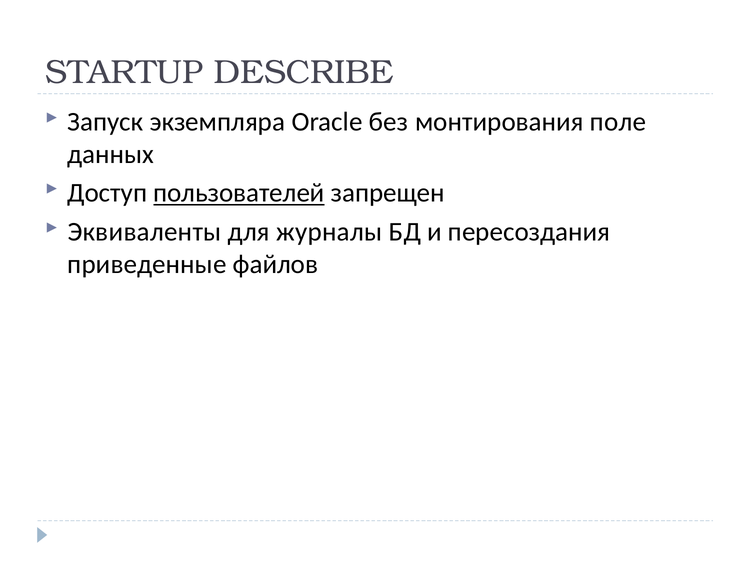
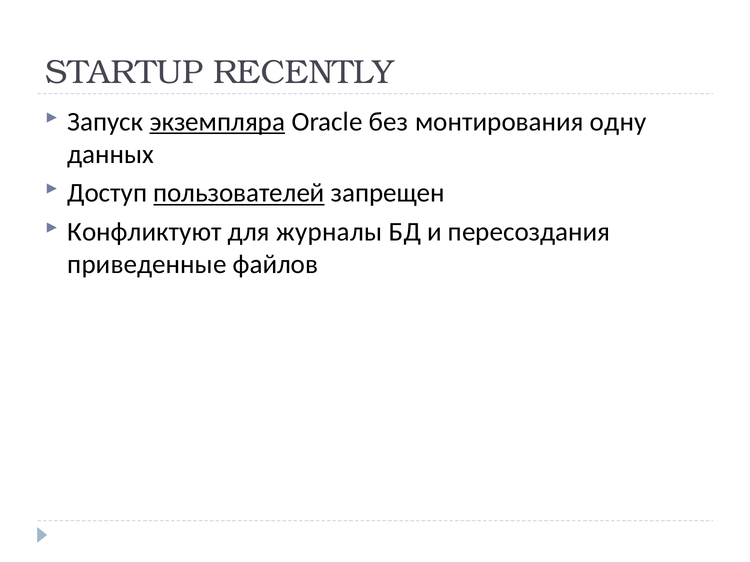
DESCRIBE: DESCRIBE -> RECENTLY (304, 72)
экземпляра underline: none -> present (217, 122)
поле: поле -> одну (618, 122)
Эквиваленты: Эквиваленты -> Конфликтуют (145, 232)
